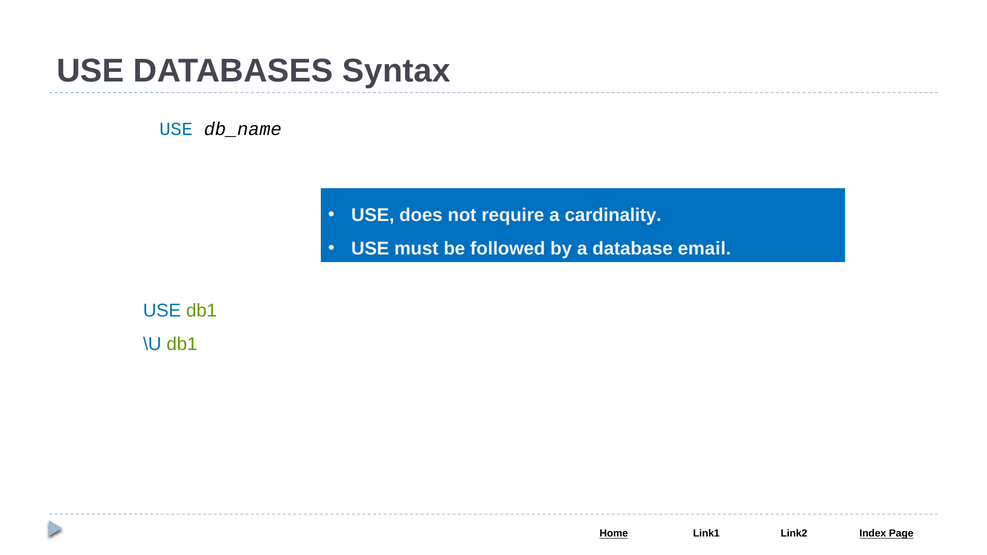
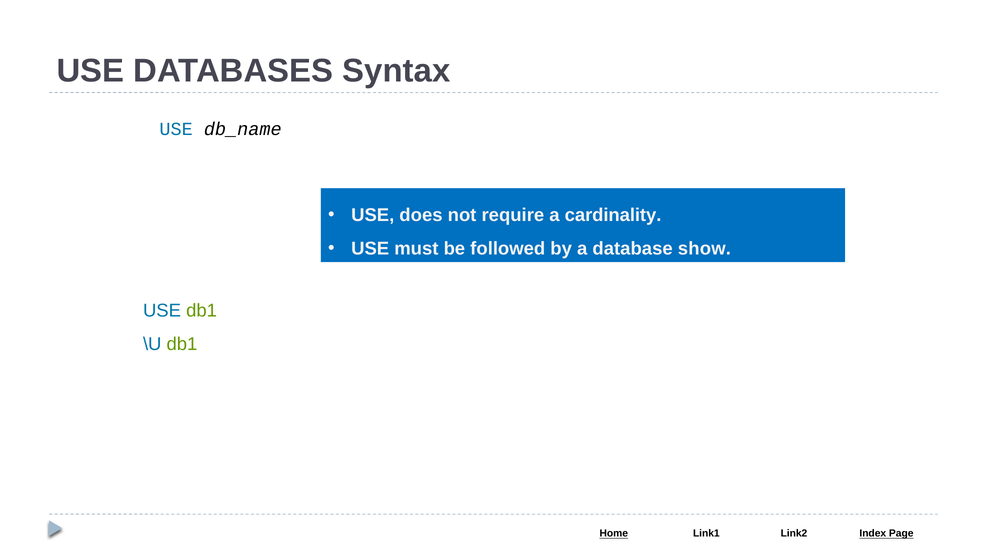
email: email -> show (704, 249)
